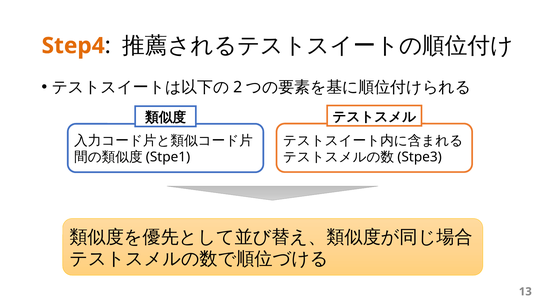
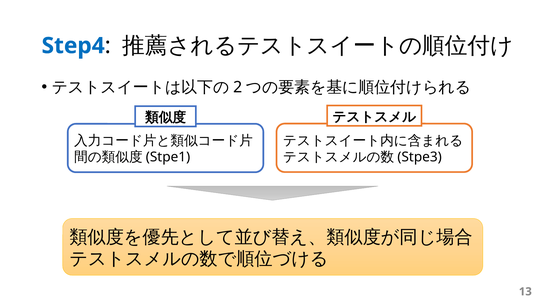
Step4 colour: orange -> blue (73, 46)
